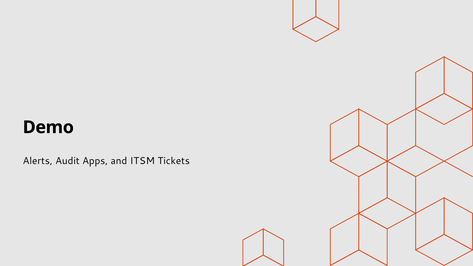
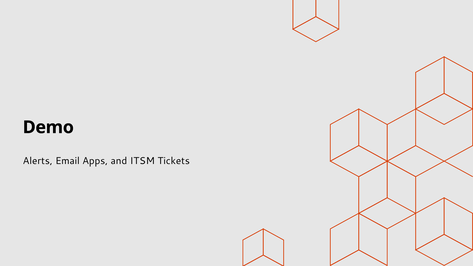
Audit: Audit -> Email (67, 161)
